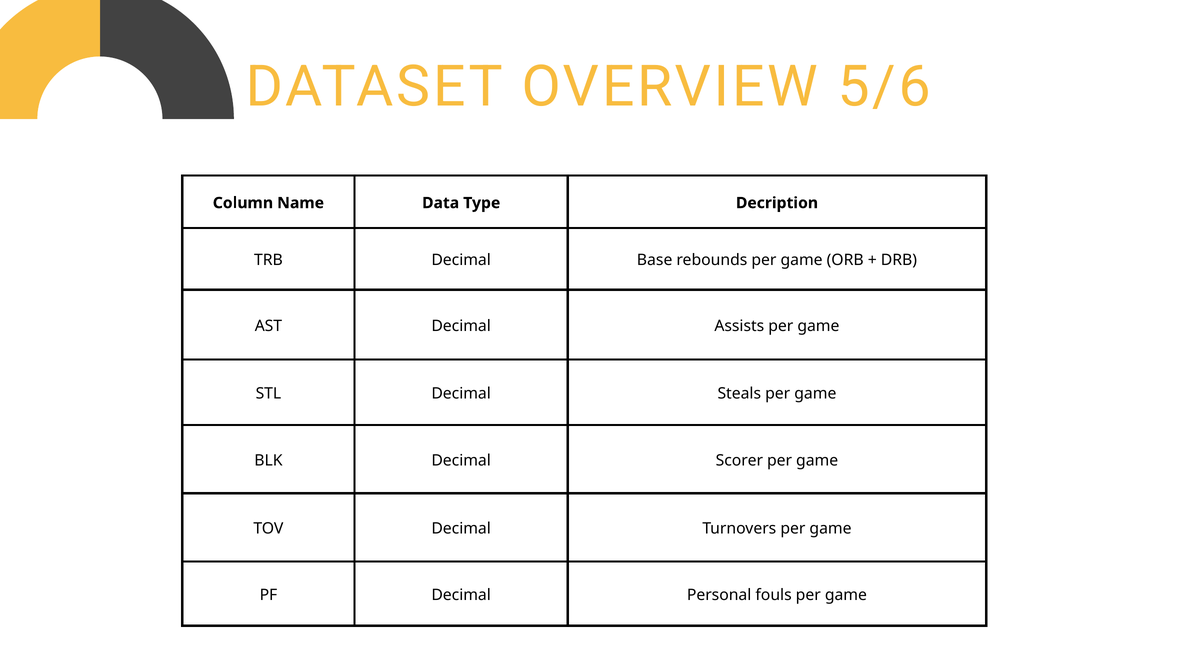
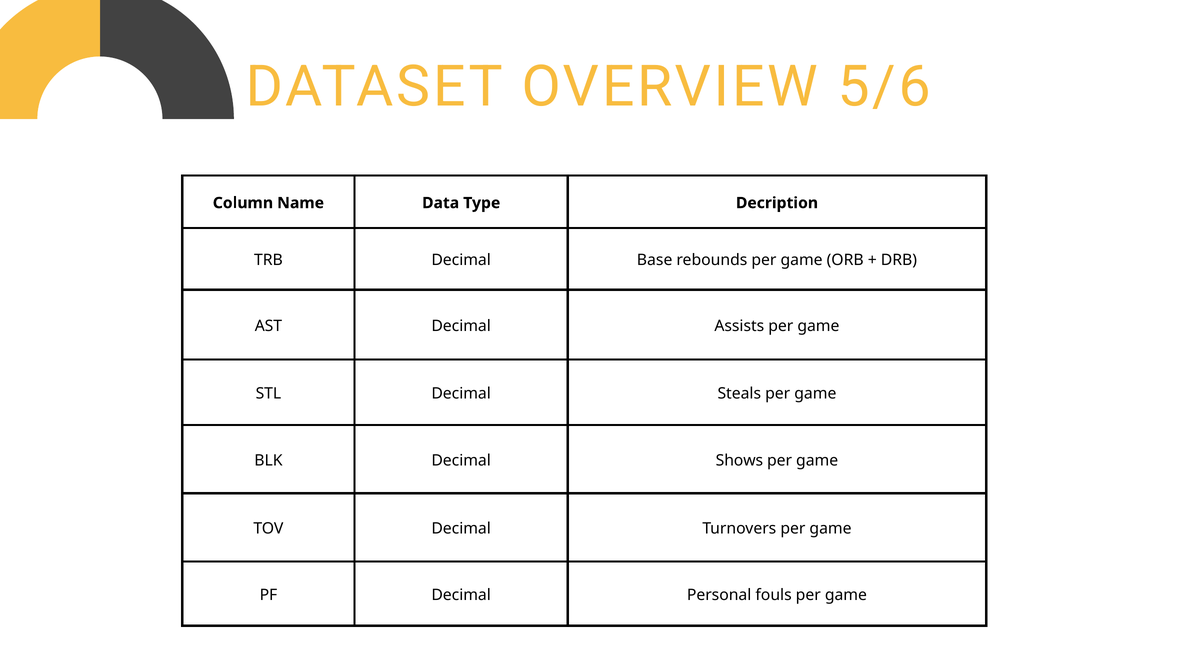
Scorer: Scorer -> Shows (739, 461)
